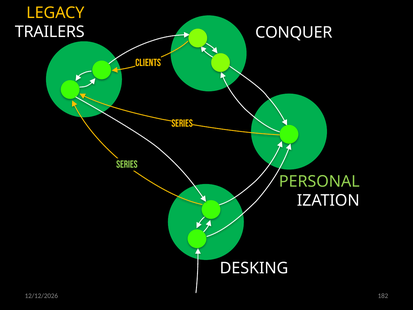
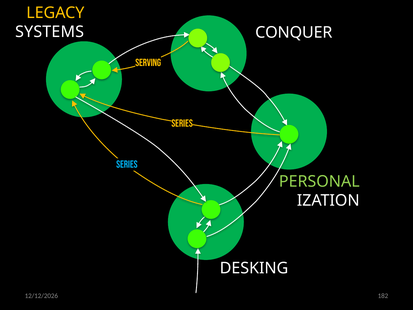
TRAILERS: TRAILERS -> SYSTEMS (50, 32)
CLIENTS: CLIENTS -> SERVING (148, 63)
SERIES colour: light green -> light blue (127, 164)
